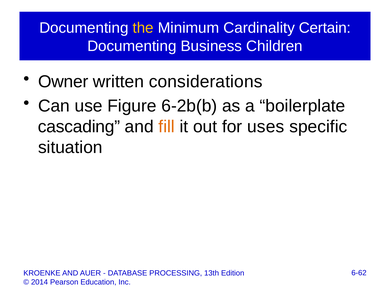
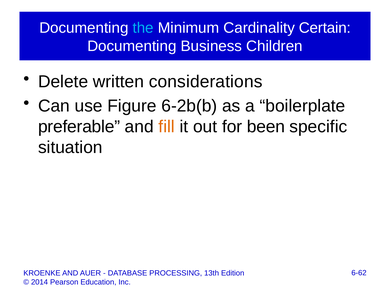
the colour: yellow -> light blue (143, 28)
Owner: Owner -> Delete (63, 82)
cascading: cascading -> preferable (79, 127)
uses: uses -> been (266, 127)
